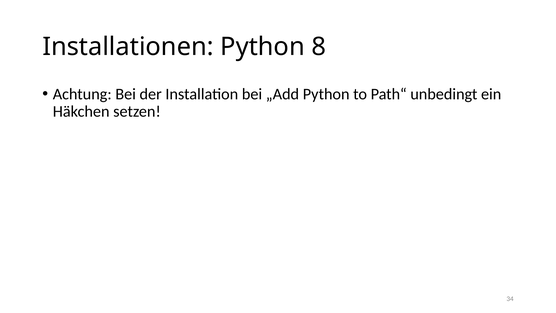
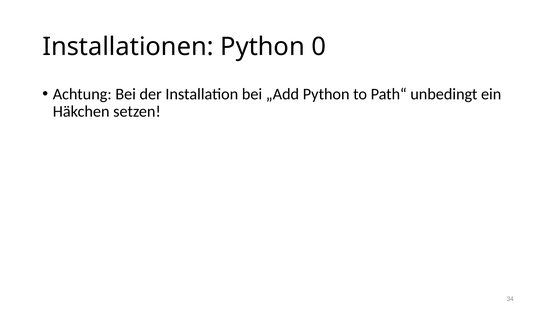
8: 8 -> 0 (319, 47)
